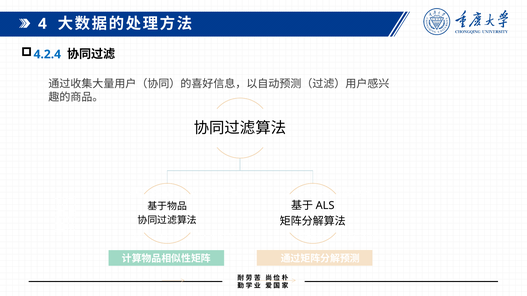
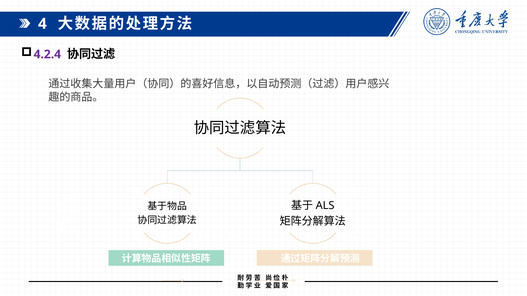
4.2.4 colour: blue -> purple (47, 54)
